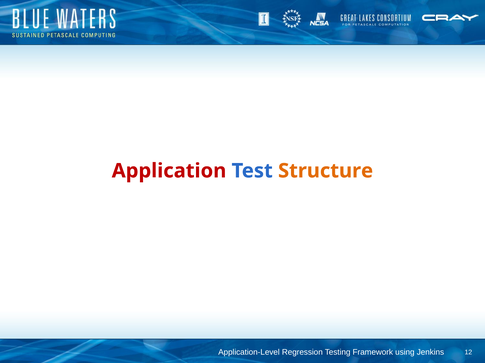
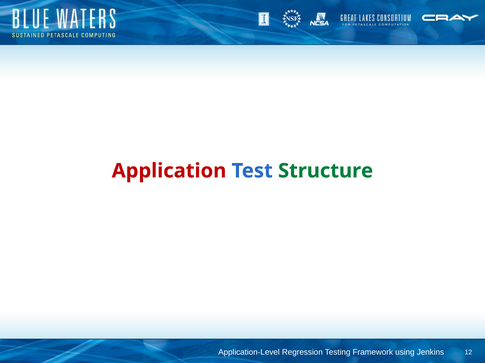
Structure colour: orange -> green (326, 171)
